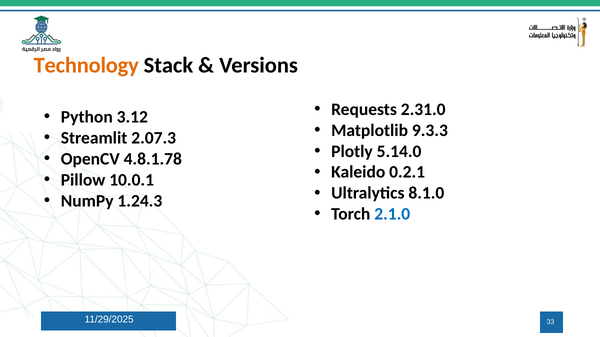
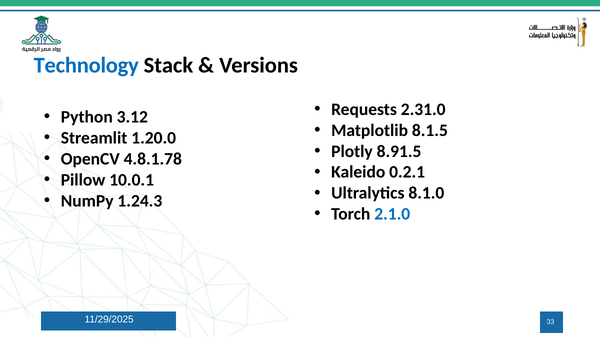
Technology colour: orange -> blue (86, 65)
9.3.3: 9.3.3 -> 8.1.5 (430, 130)
2.07.3: 2.07.3 -> 1.20.0 (154, 138)
5.14.0: 5.14.0 -> 8.91.5 (399, 151)
